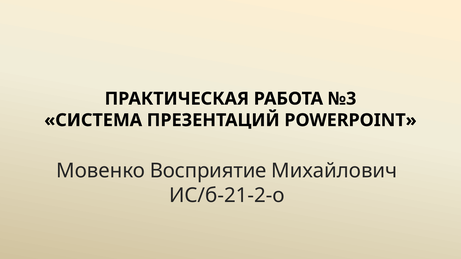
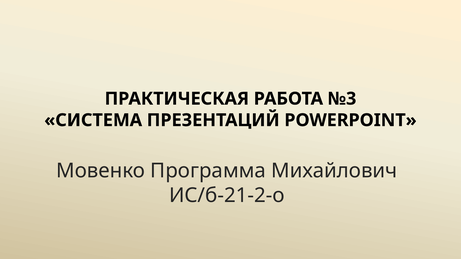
Восприятие: Восприятие -> Программа (208, 171)
